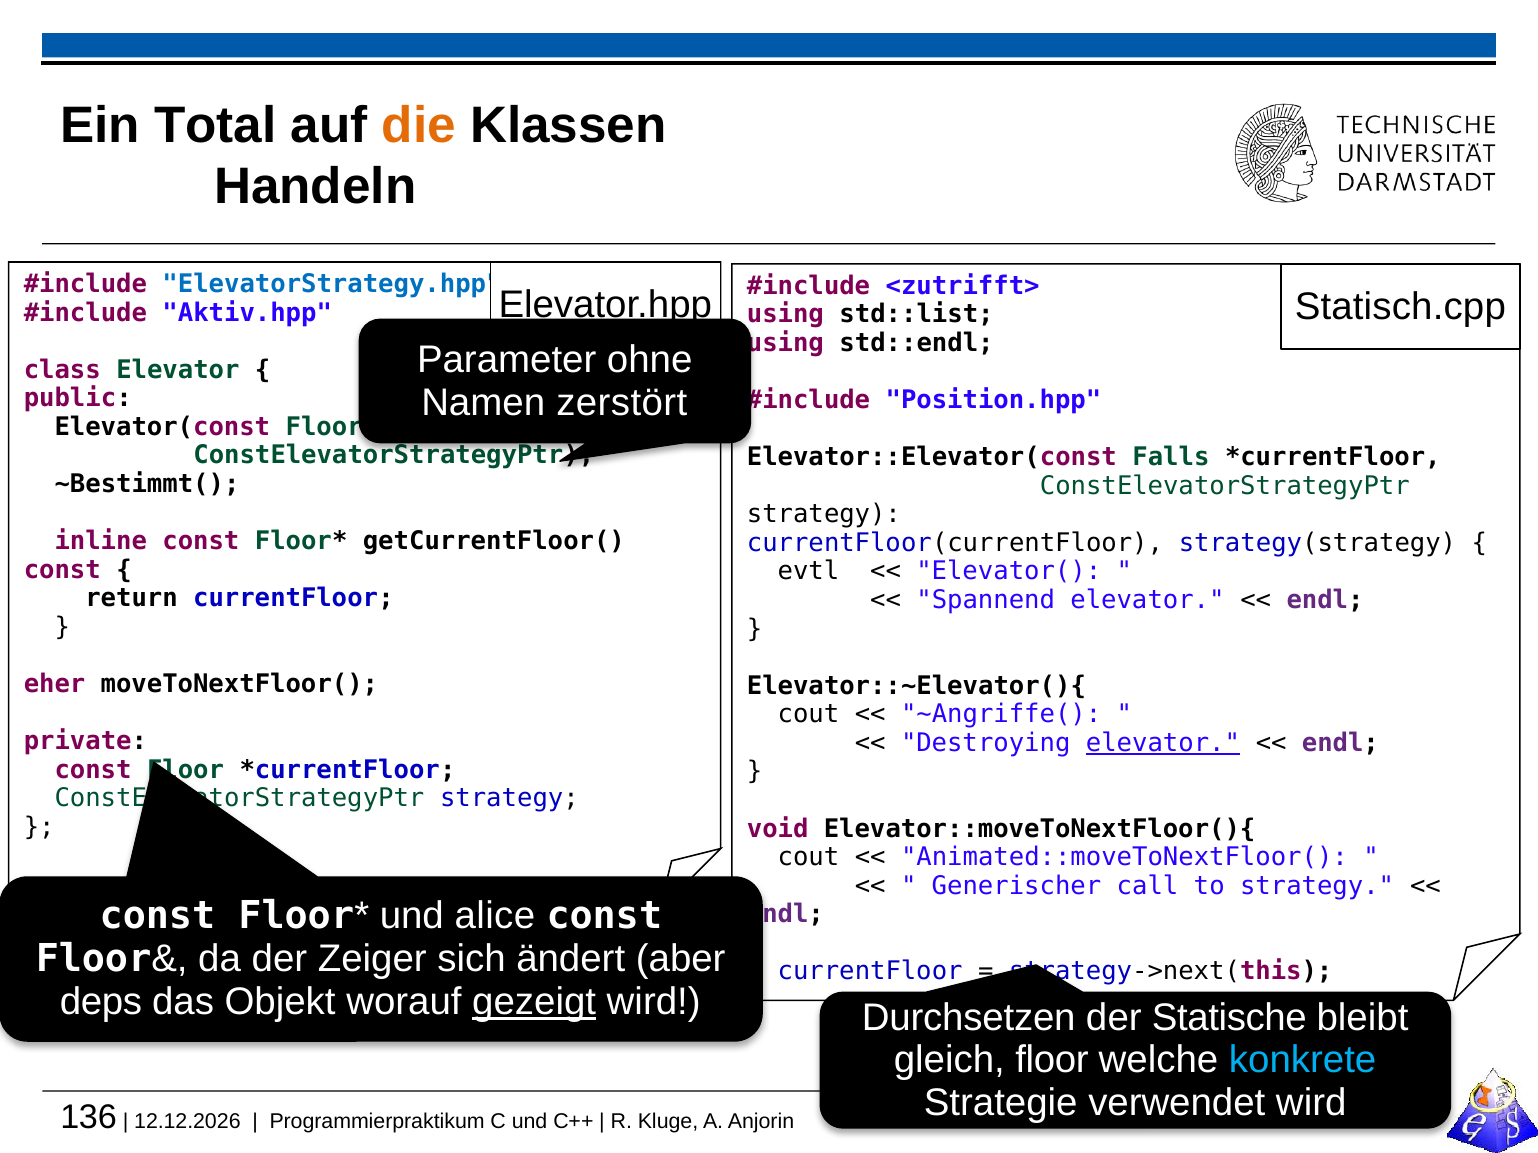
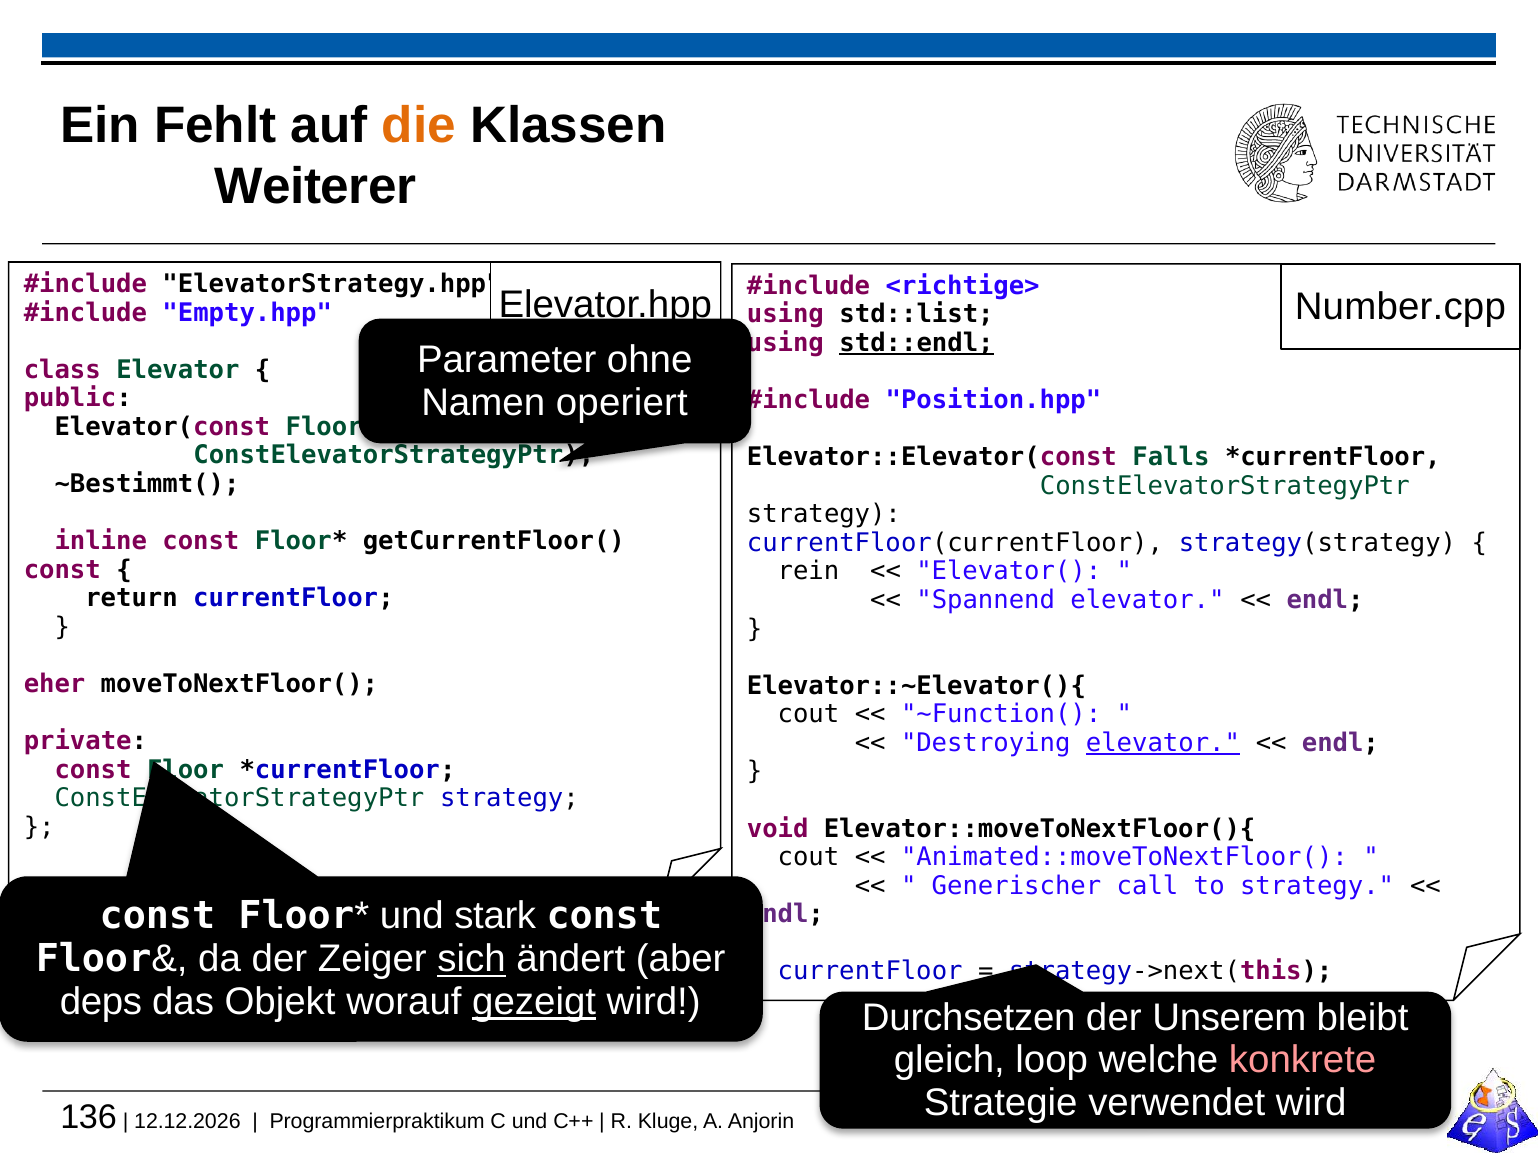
Total: Total -> Fehlt (215, 125)
Handeln: Handeln -> Weiterer (315, 187)
ElevatorStrategy.hpp colour: blue -> black (332, 284)
<zutrifft>: <zutrifft> -> <richtige> (963, 286)
Statisch.cpp: Statisch.cpp -> Number.cpp (1400, 307)
Aktiv.hpp: Aktiv.hpp -> Empty.hpp (247, 313)
std::endl underline: none -> present (917, 343)
zerstört: zerstört -> operiert (622, 403)
evtl: evtl -> rein (809, 572)
~Angriffe(: ~Angriffe( -> ~Function( (1001, 715)
alice: alice -> stark (495, 917)
sich underline: none -> present (472, 960)
Statische: Statische -> Unserem (1229, 1018)
gleich floor: floor -> loop (1052, 1061)
konkrete colour: light blue -> pink (1303, 1061)
